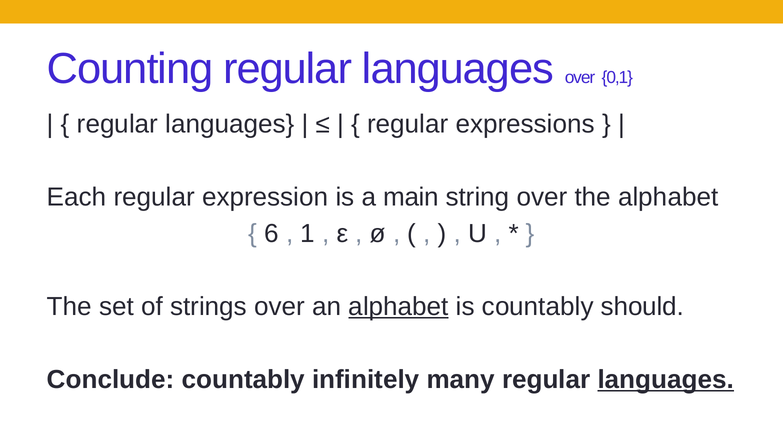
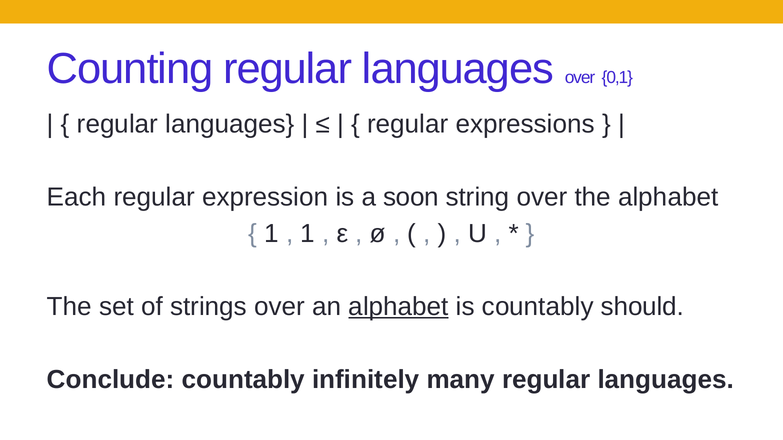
main: main -> soon (411, 197)
6: 6 -> 1 (272, 234)
languages underline: present -> none (666, 380)
